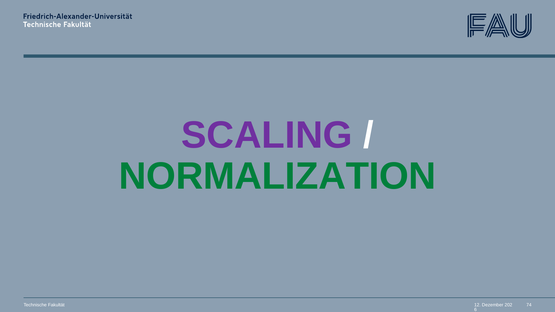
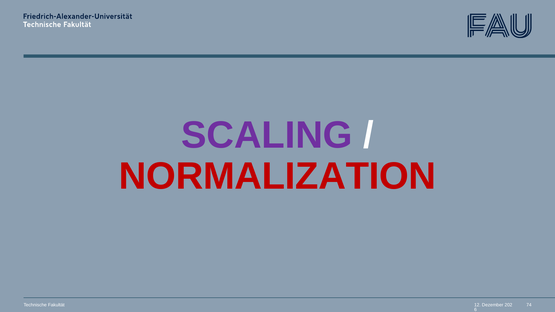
NORMALIZATION colour: green -> red (278, 176)
